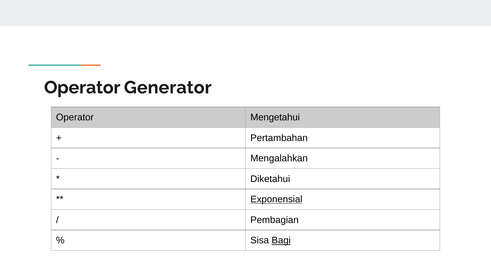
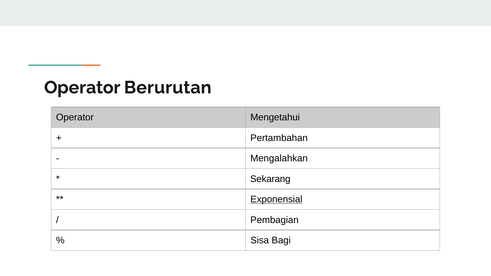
Generator: Generator -> Berurutan (168, 88)
Diketahui: Diketahui -> Sekarang (270, 179)
Bagi underline: present -> none (281, 241)
